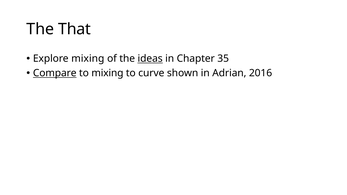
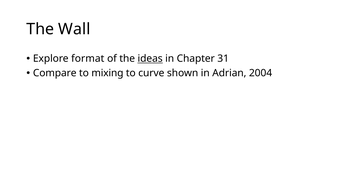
That: That -> Wall (74, 29)
Explore mixing: mixing -> format (88, 59)
35: 35 -> 31 (223, 59)
Compare underline: present -> none (55, 73)
2016: 2016 -> 2004 (261, 73)
